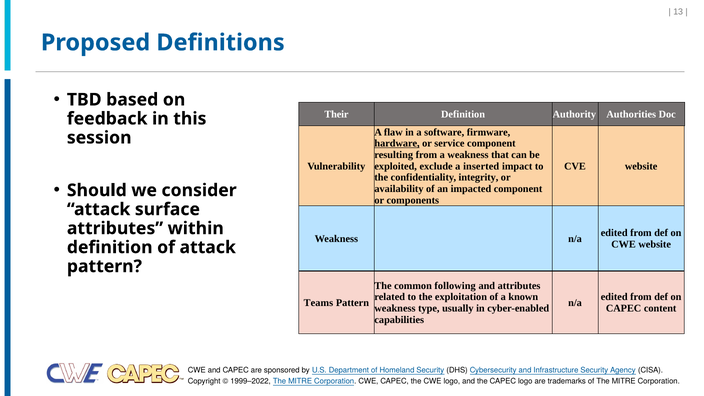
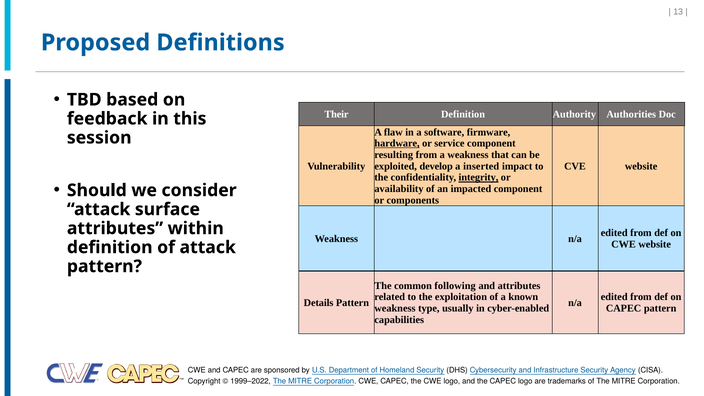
exclude: exclude -> develop (436, 166)
integrity underline: none -> present (478, 178)
Teams: Teams -> Details (319, 303)
CAPEC content: content -> pattern (660, 308)
